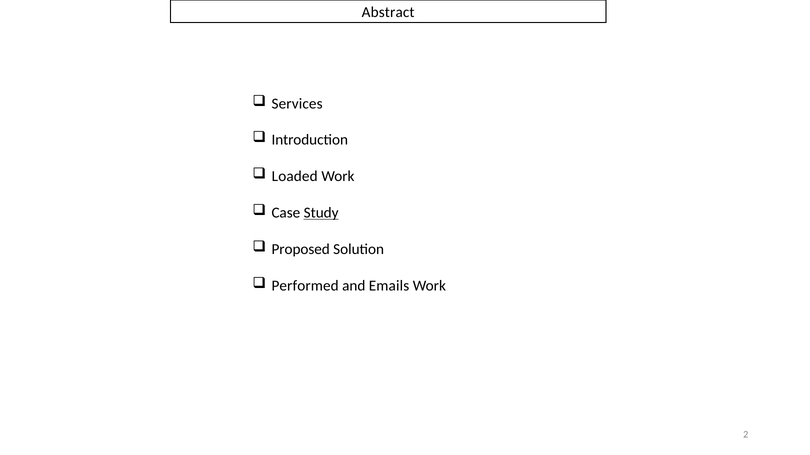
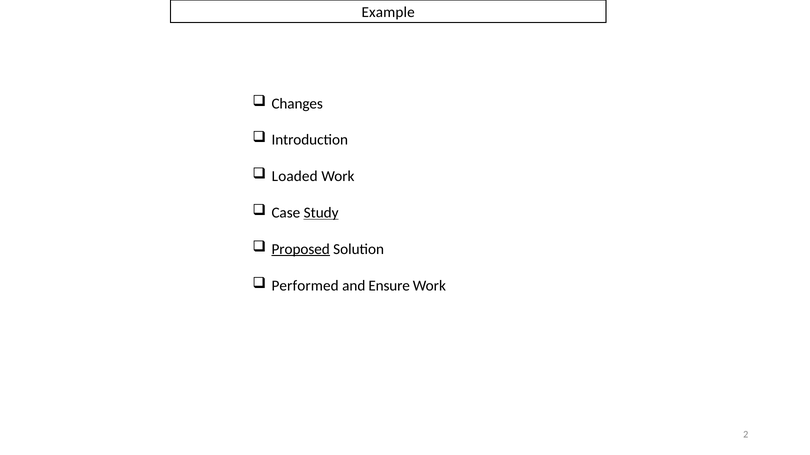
Abstract: Abstract -> Example (388, 12)
Services: Services -> Changes (297, 104)
Proposed underline: none -> present (301, 249)
Emails: Emails -> Ensure (389, 286)
